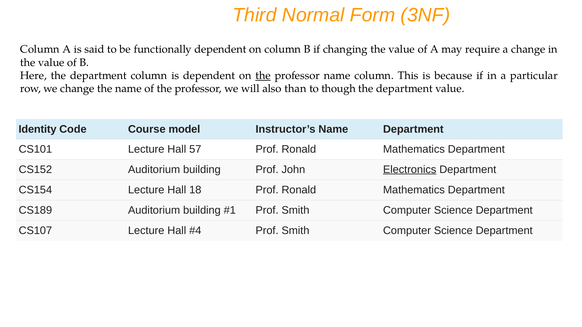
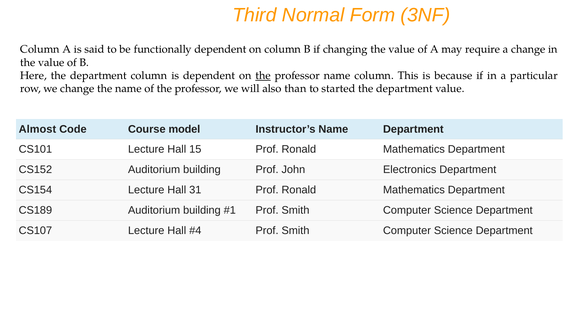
though: though -> started (338, 89)
Identity: Identity -> Almost (37, 129)
57: 57 -> 15 (195, 149)
Electronics underline: present -> none (410, 170)
18: 18 -> 31 (195, 190)
